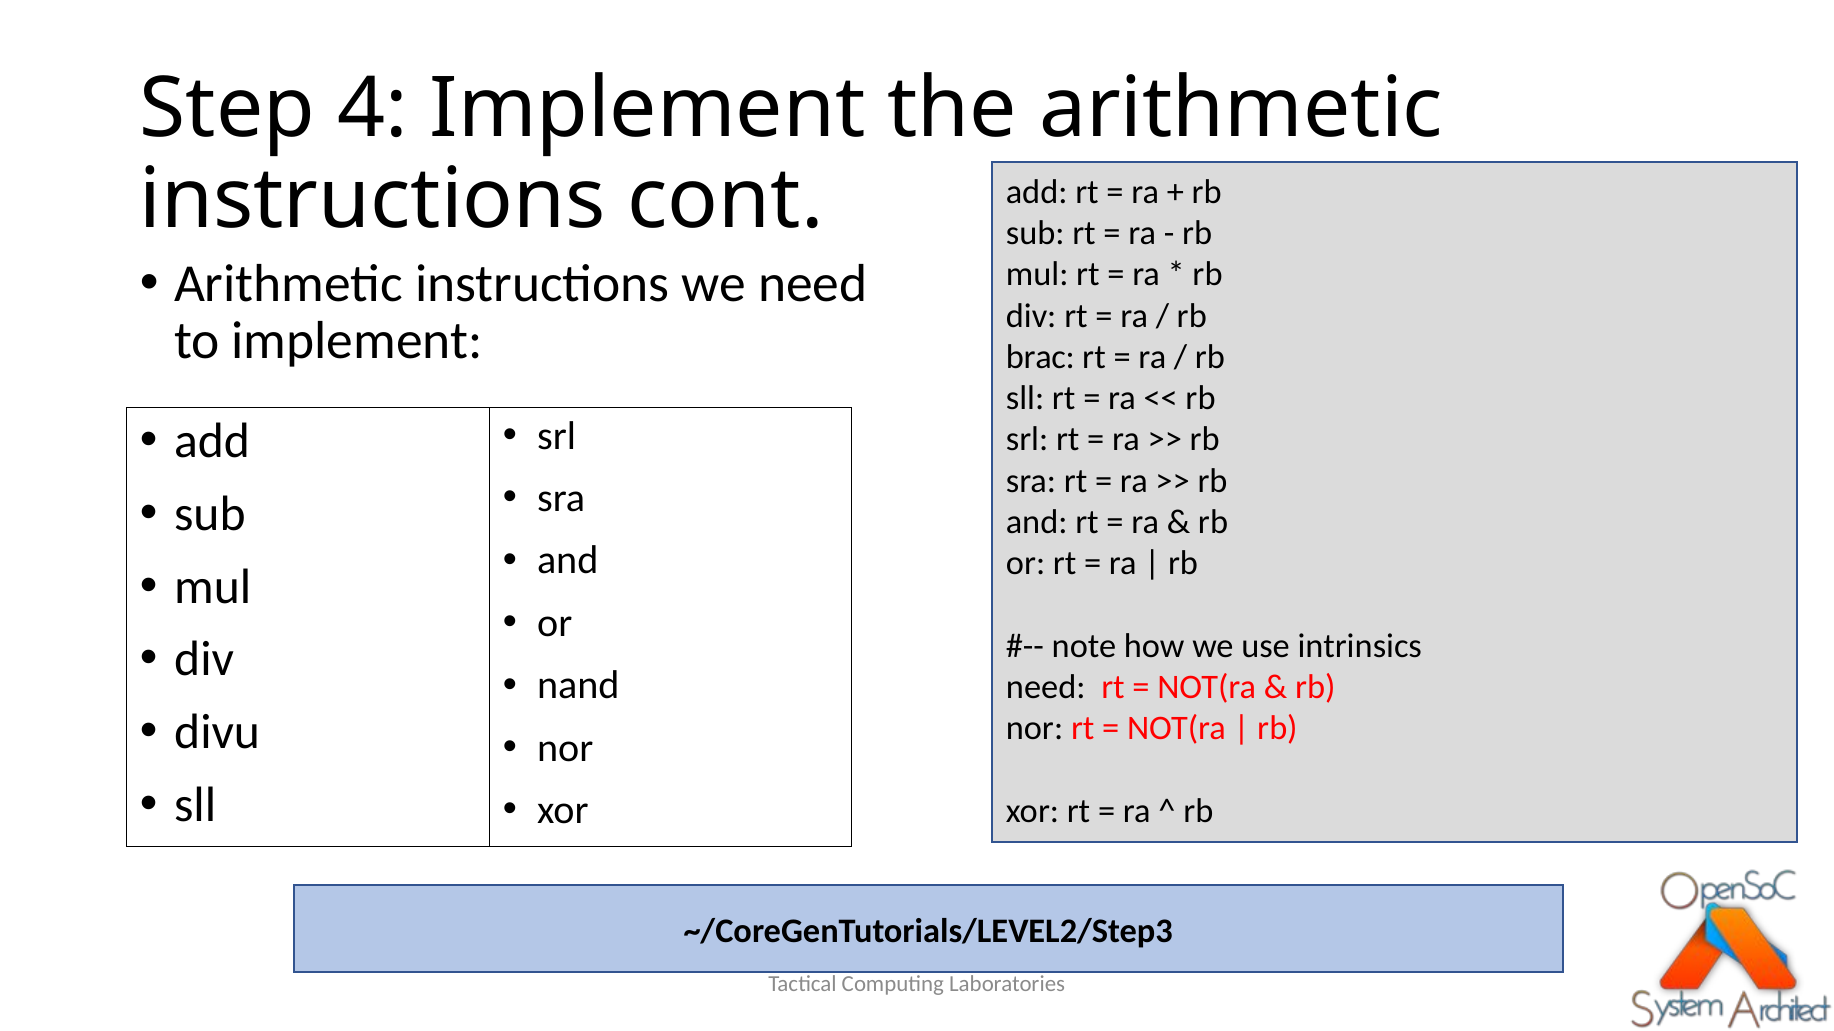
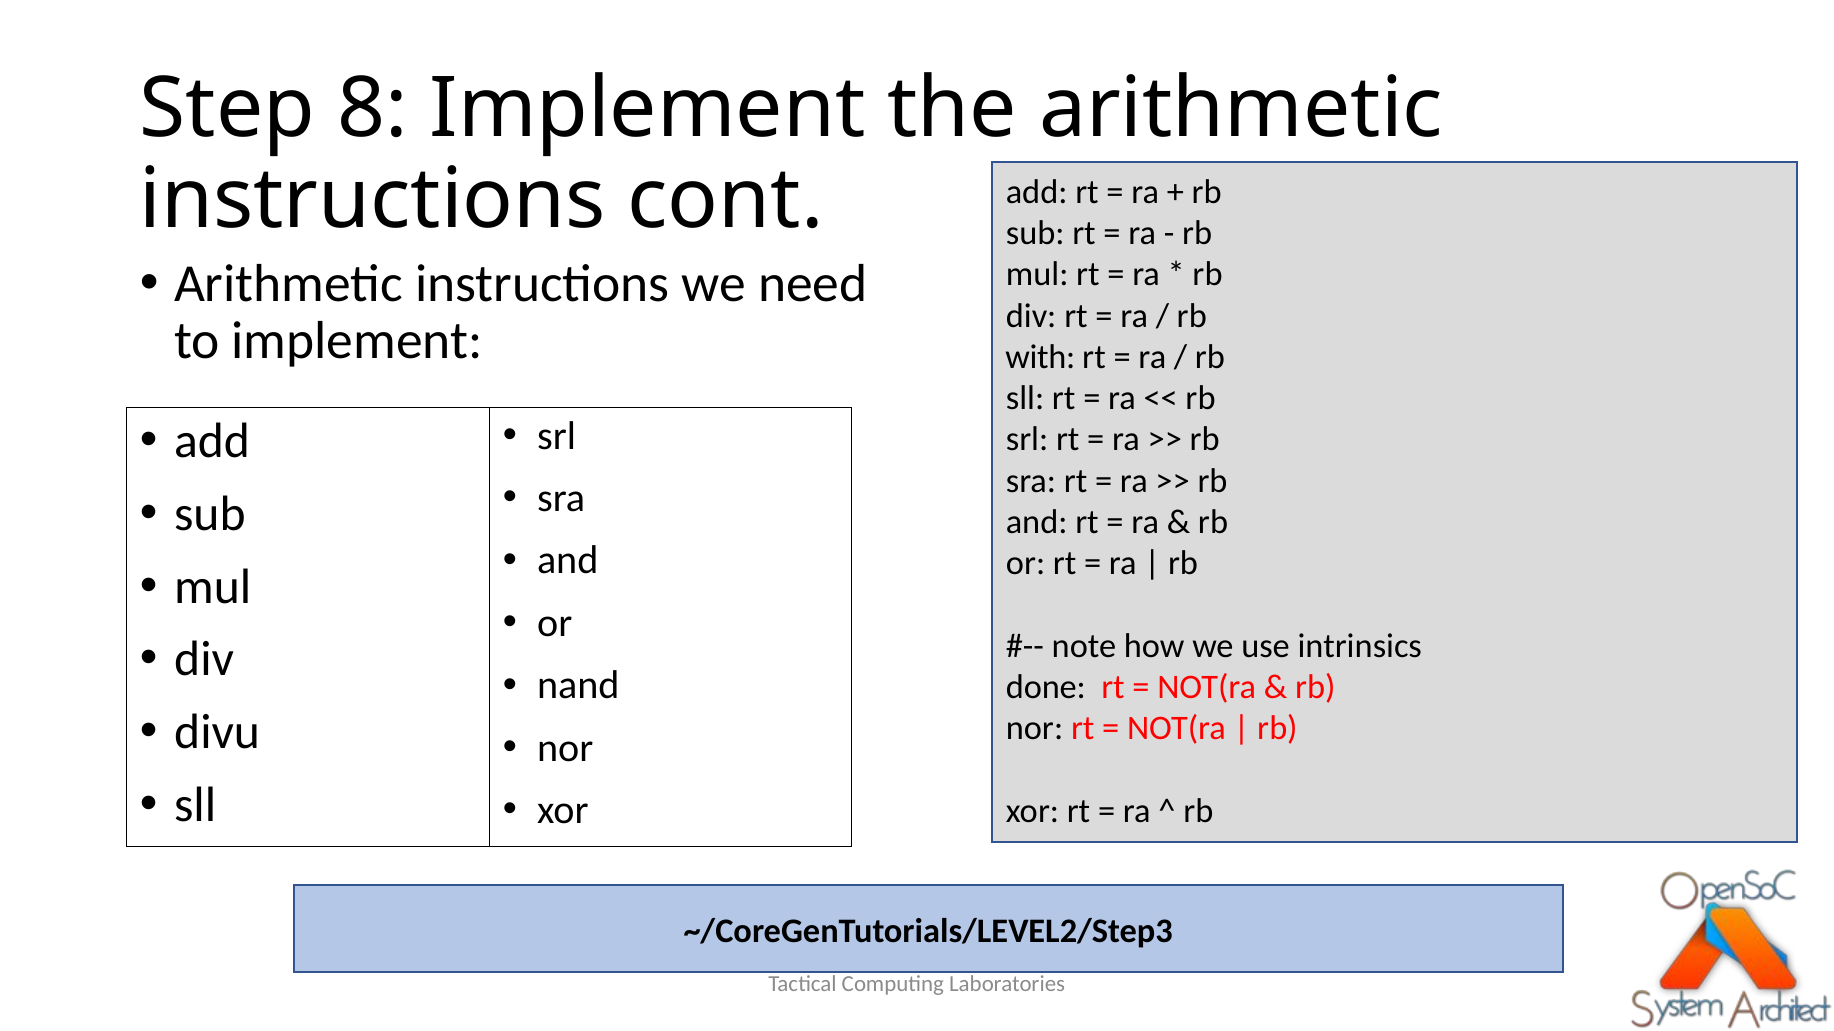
4: 4 -> 8 (373, 109)
brac: brac -> with (1040, 357)
need: need -> done (1046, 687)
